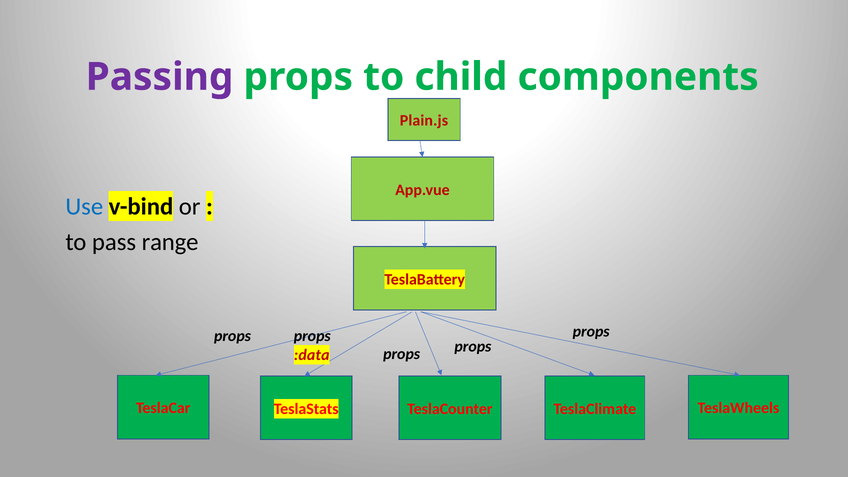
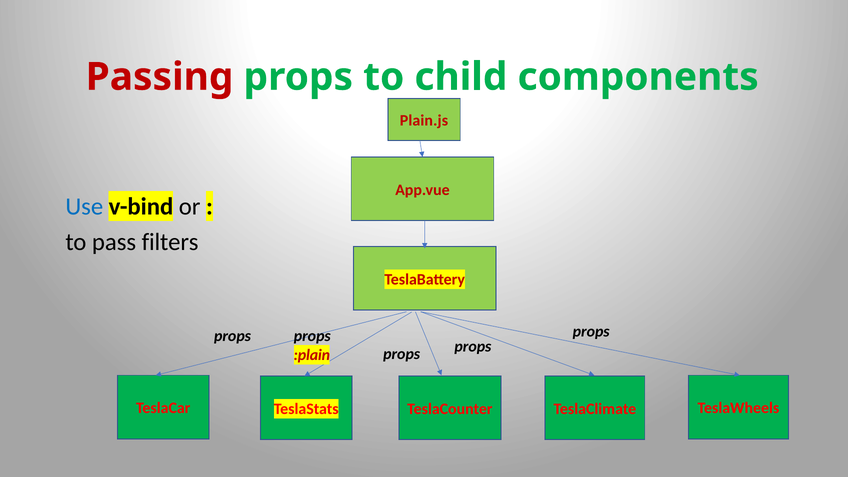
Passing colour: purple -> red (160, 77)
range: range -> filters (170, 242)
:data: :data -> :plain (312, 355)
